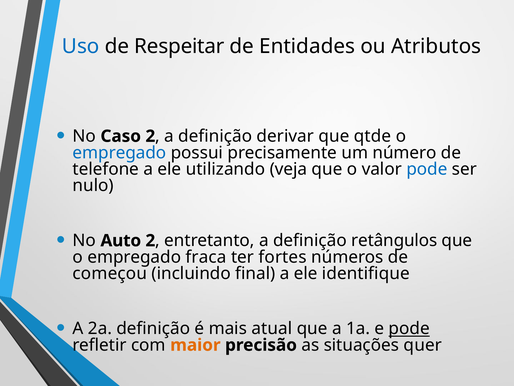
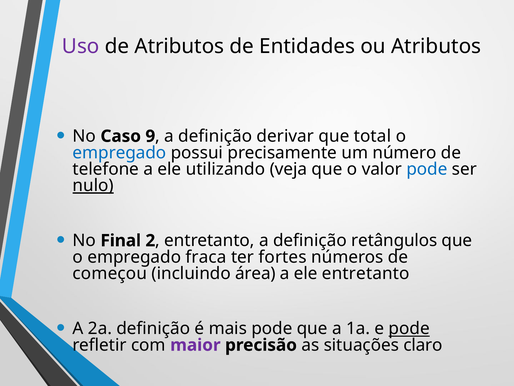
Uso colour: blue -> purple (81, 46)
de Respeitar: Respeitar -> Atributos (179, 46)
Caso 2: 2 -> 9 (150, 136)
qtde: qtde -> total (372, 136)
nulo underline: none -> present (93, 185)
Auto: Auto -> Final (121, 240)
final: final -> área (255, 273)
ele identifique: identifique -> entretanto (366, 273)
mais atual: atual -> pode (272, 328)
maior colour: orange -> purple (195, 345)
quer: quer -> claro (423, 345)
